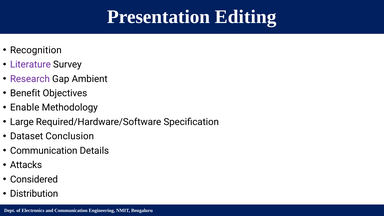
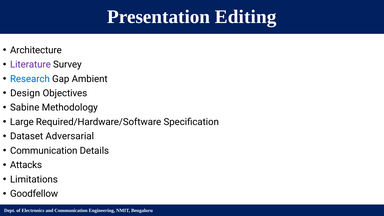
Recognition: Recognition -> Architecture (36, 50)
Research colour: purple -> blue (30, 79)
Benefit: Benefit -> Design (25, 93)
Enable: Enable -> Sabine (25, 108)
Conclusion: Conclusion -> Adversarial (70, 136)
Considered: Considered -> Limitations (34, 179)
Distribution: Distribution -> Goodfellow (34, 194)
